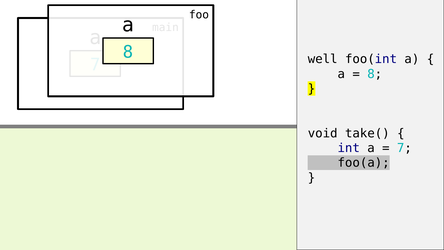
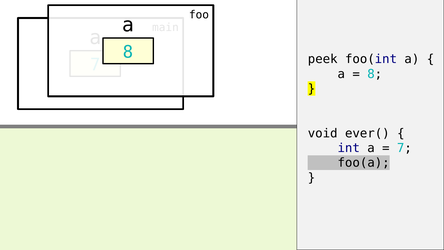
well: well -> peek (323, 59)
take(: take( -> ever( (367, 133)
